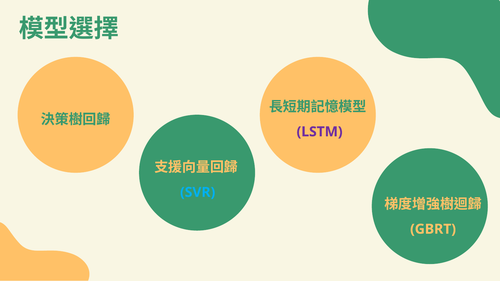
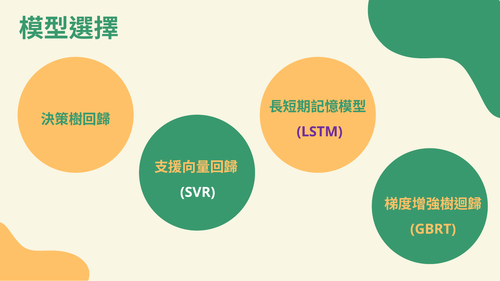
SVR colour: light blue -> white (198, 192)
